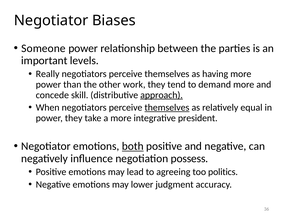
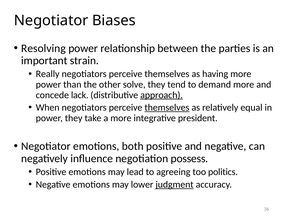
Someone: Someone -> Resolving (43, 48)
levels: levels -> strain (84, 61)
work: work -> solve (134, 84)
skill: skill -> lack (80, 95)
both underline: present -> none (133, 146)
judgment underline: none -> present (175, 184)
